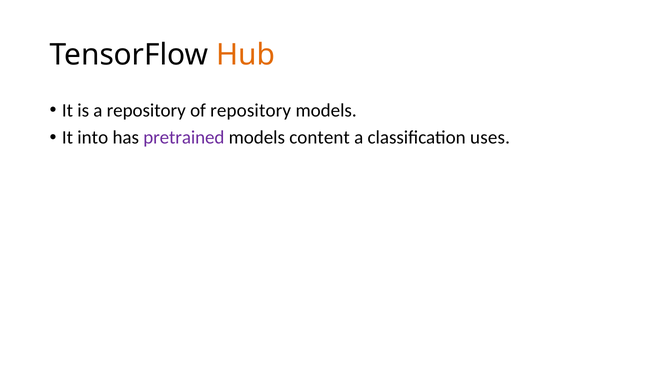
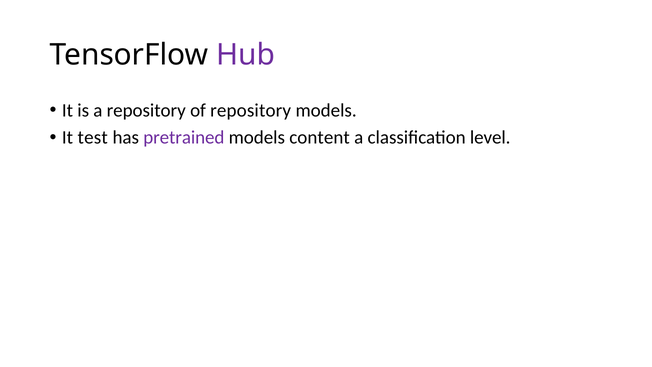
Hub colour: orange -> purple (246, 55)
into: into -> test (93, 138)
uses: uses -> level (490, 138)
